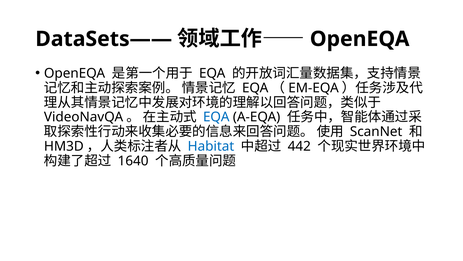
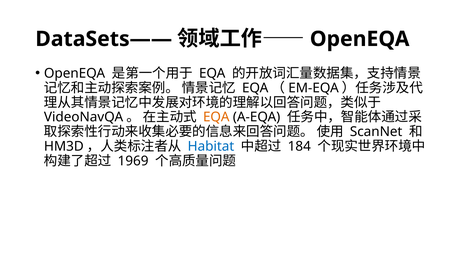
EQA colour: blue -> orange (216, 117)
442: 442 -> 184 (299, 146)
1640: 1640 -> 1969 (133, 161)
